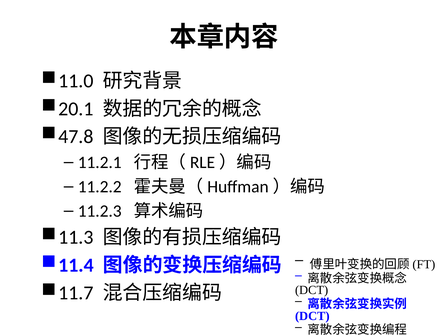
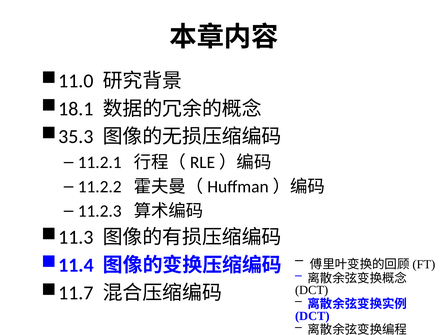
20.1: 20.1 -> 18.1 (76, 109)
47.8: 47.8 -> 35.3 (76, 137)
